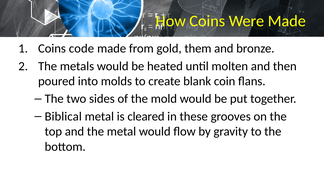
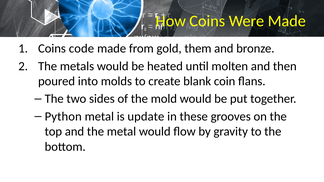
Biblical: Biblical -> Python (63, 117)
cleared: cleared -> update (146, 117)
